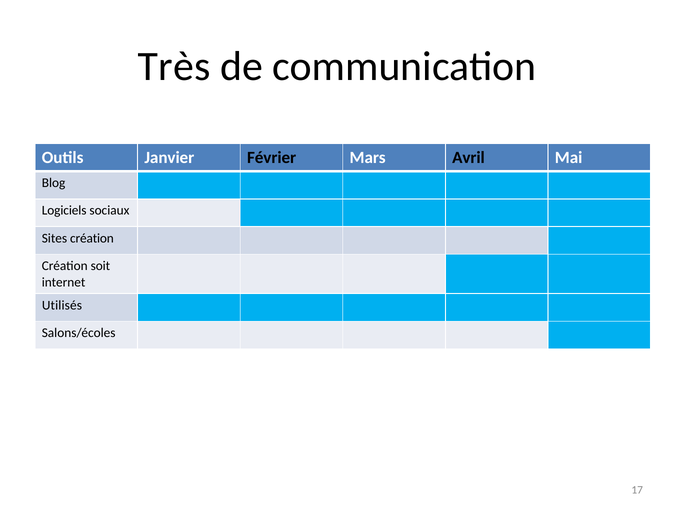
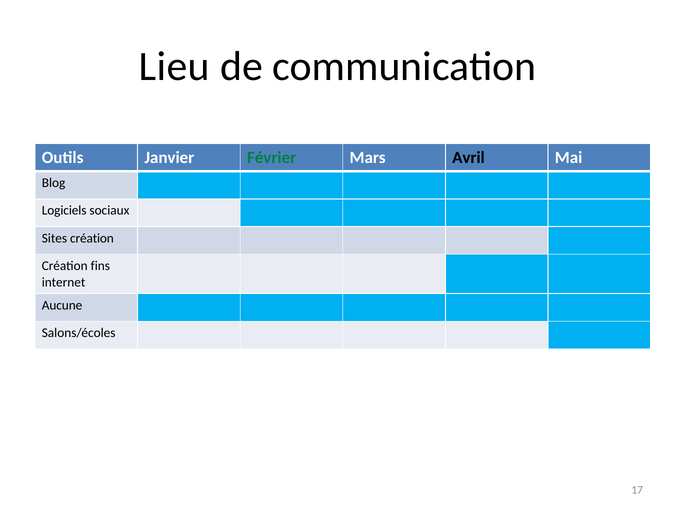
Très: Très -> Lieu (174, 66)
Février colour: black -> green (272, 157)
soit: soit -> fins (100, 266)
Utilisés: Utilisés -> Aucune (62, 305)
